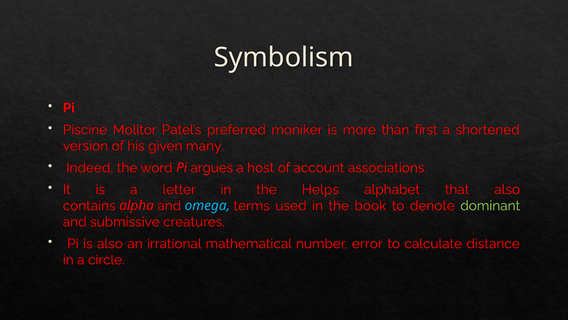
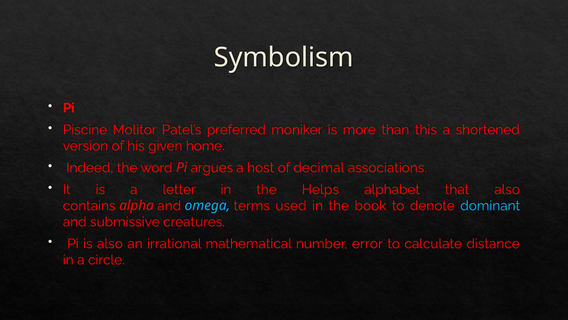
first: first -> this (426, 130)
many: many -> home (205, 146)
account: account -> decimal (319, 168)
dominant colour: light green -> light blue (490, 205)
